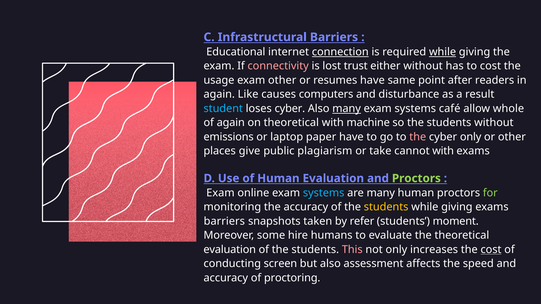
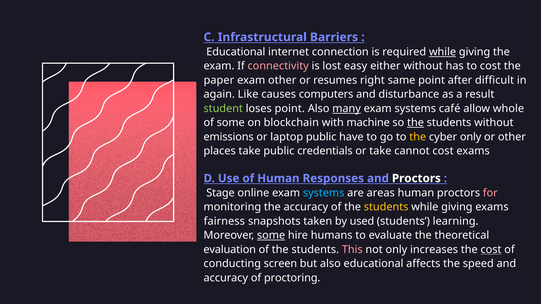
connection underline: present -> none (340, 52)
trust: trust -> easy (356, 66)
usage: usage -> paper (219, 80)
resumes have: have -> right (372, 80)
readers: readers -> difficult (495, 80)
student colour: light blue -> light green (223, 109)
loses cyber: cyber -> point (290, 109)
of again: again -> some (231, 123)
on theoretical: theoretical -> blockchain (291, 123)
the underline: none -> present (415, 123)
laptop paper: paper -> public (321, 137)
the colour: pink -> yellow (418, 137)
places give: give -> take (250, 151)
plagiarism: plagiarism -> credentials (325, 151)
cannot with: with -> cost (443, 151)
Human Evaluation: Evaluation -> Responses (333, 179)
Proctors colour: light green -> white (416, 179)
Exam: Exam -> Stage (221, 193)
are many: many -> areas (381, 193)
for colour: light green -> pink (490, 193)
barriers: barriers -> fairness (224, 221)
refer: refer -> used (362, 221)
moment: moment -> learning (456, 221)
some underline: none -> present (271, 236)
also assessment: assessment -> educational (374, 264)
